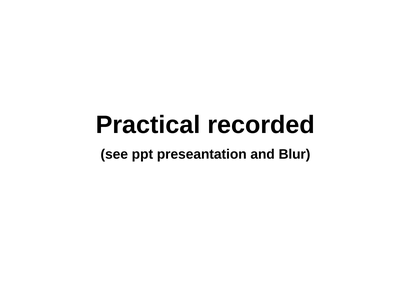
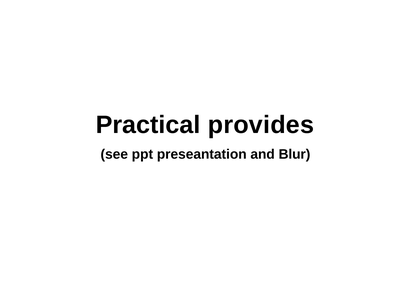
recorded: recorded -> provides (261, 125)
